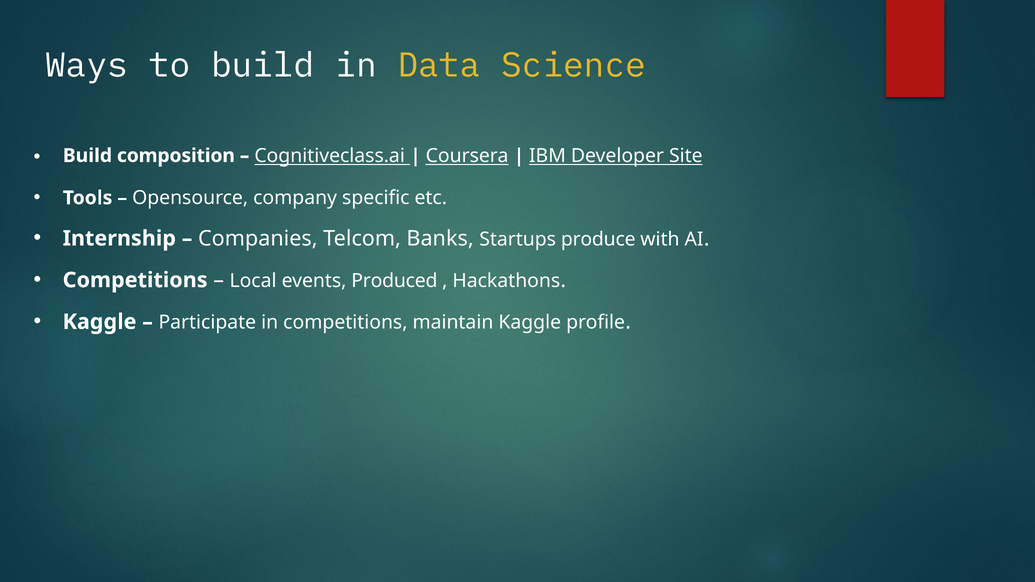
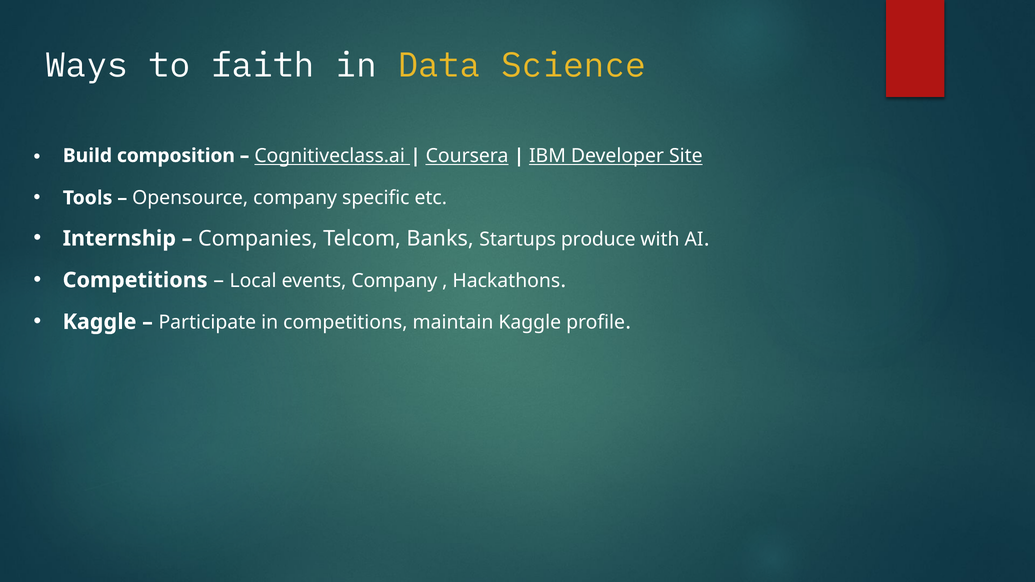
to build: build -> faith (263, 65)
events Produced: Produced -> Company (394, 281)
